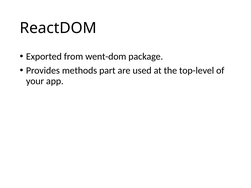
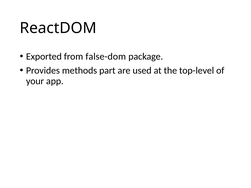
went-dom: went-dom -> false-dom (106, 57)
